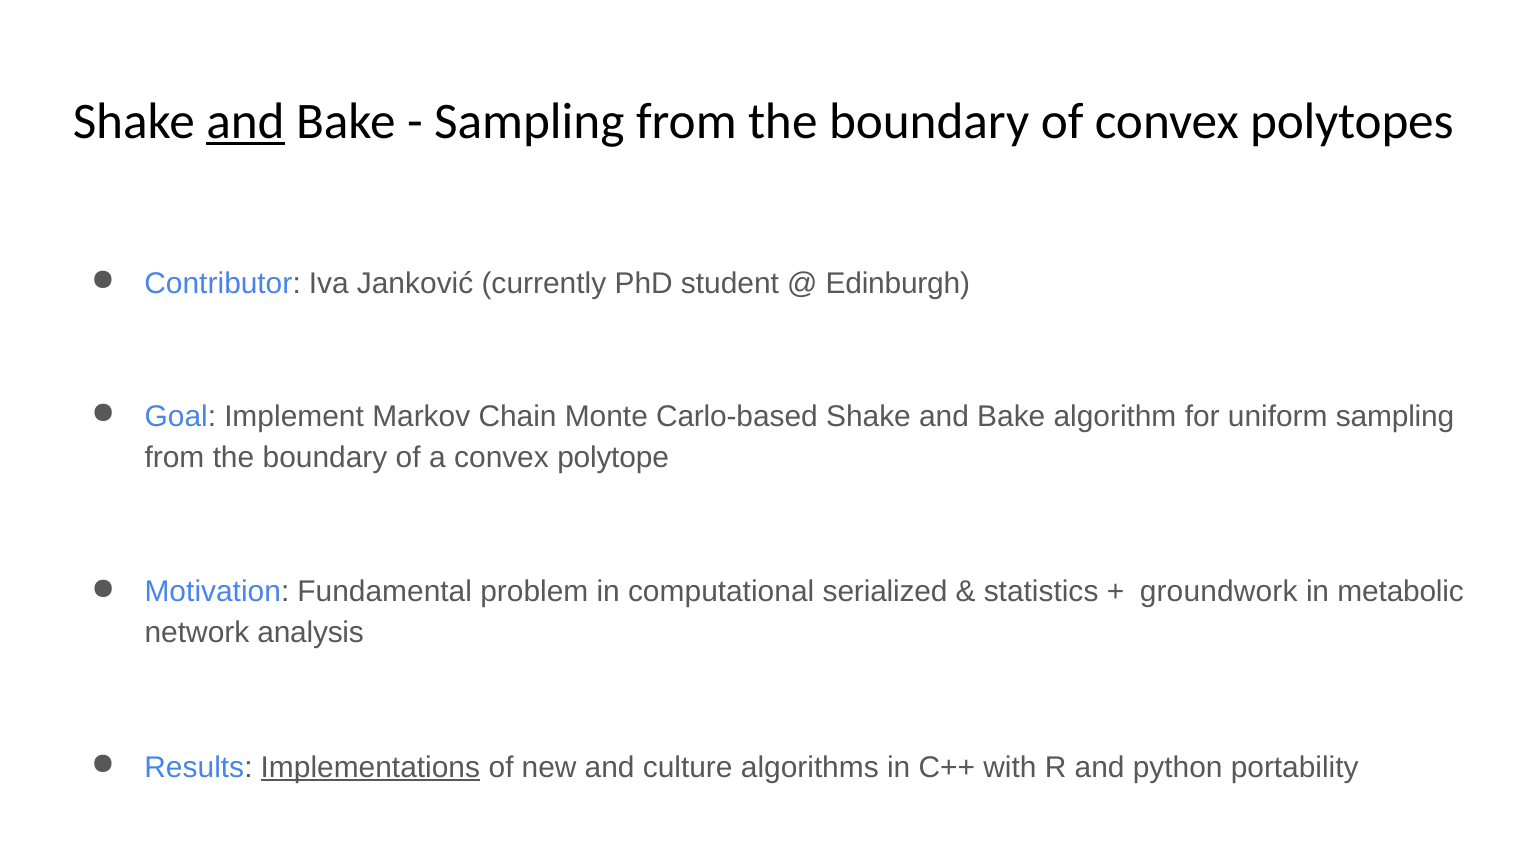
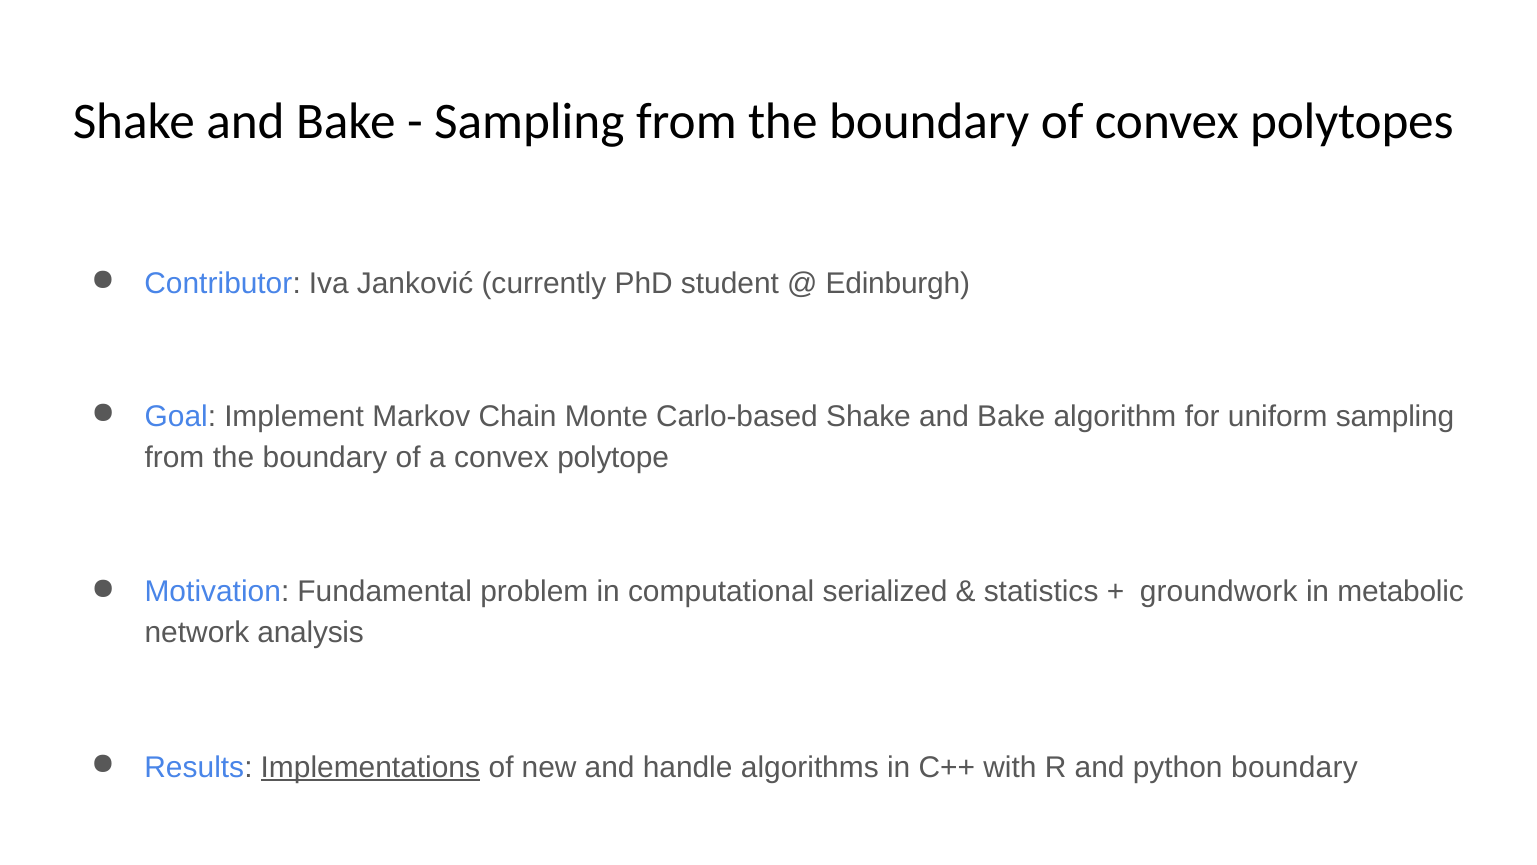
and underline: present -> none (246, 121)
culture: culture -> handle (688, 767)
python portability: portability -> boundary (1295, 767)
